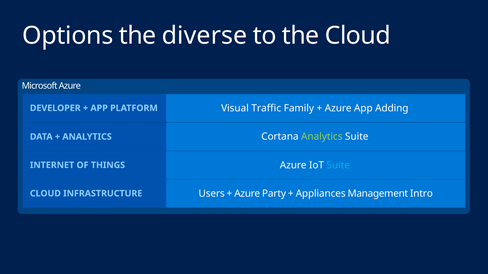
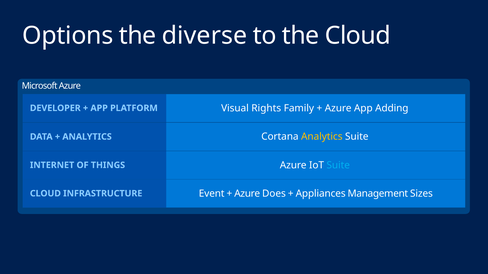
Traffic: Traffic -> Rights (266, 108)
Analytics colour: light green -> yellow (322, 137)
Users: Users -> Event (212, 194)
Party: Party -> Does (274, 194)
Intro: Intro -> Sizes (421, 194)
